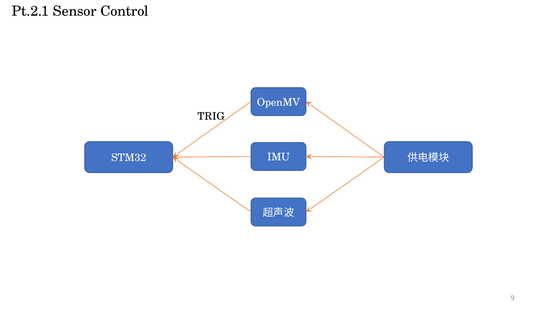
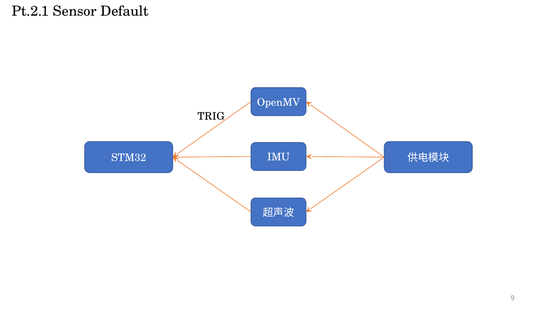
Control: Control -> Default (125, 11)
